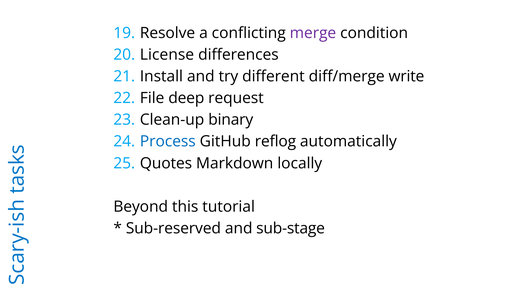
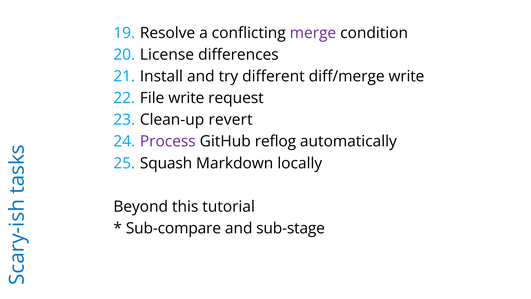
File deep: deep -> write (186, 98)
binary: binary -> revert (231, 120)
Process colour: blue -> purple (168, 141)
Quotes: Quotes -> Squash (166, 163)
Sub-reserved: Sub-reserved -> Sub-compare (173, 228)
